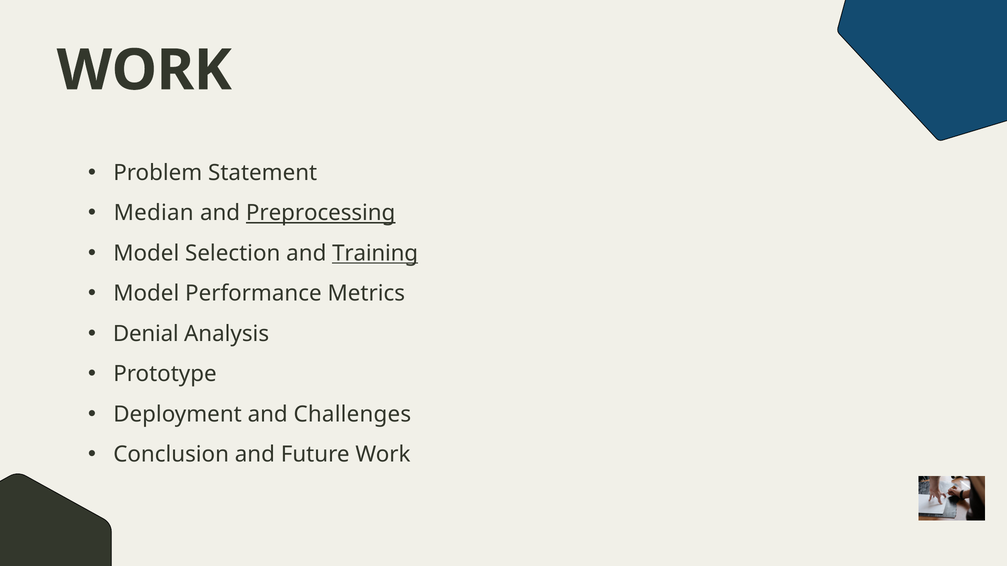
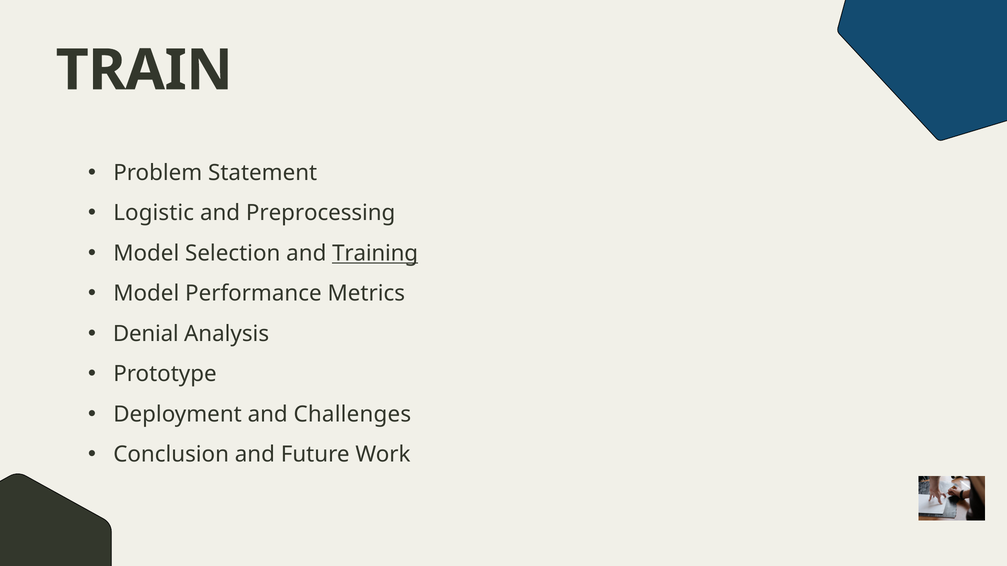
WORK: WORK -> TRAIN (144, 70)
Median: Median -> Logistic (154, 213)
Preprocessing underline: present -> none (321, 213)
